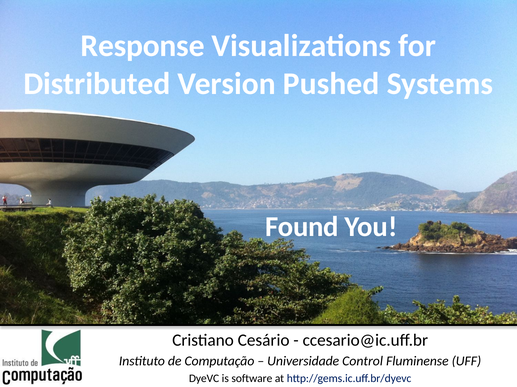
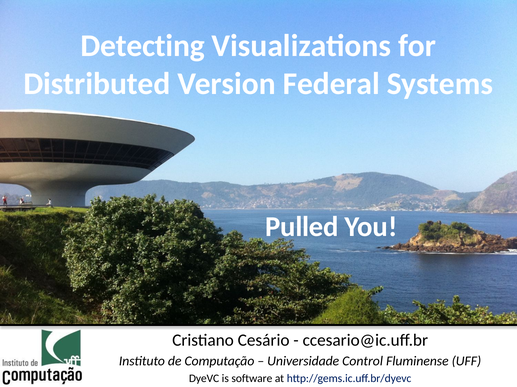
Response: Response -> Detecting (143, 46)
Pushed: Pushed -> Federal (331, 84)
Found: Found -> Pulled (302, 227)
